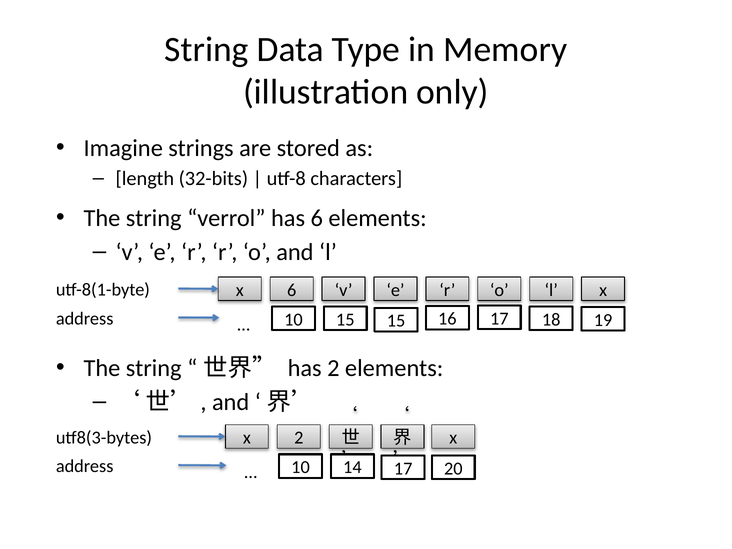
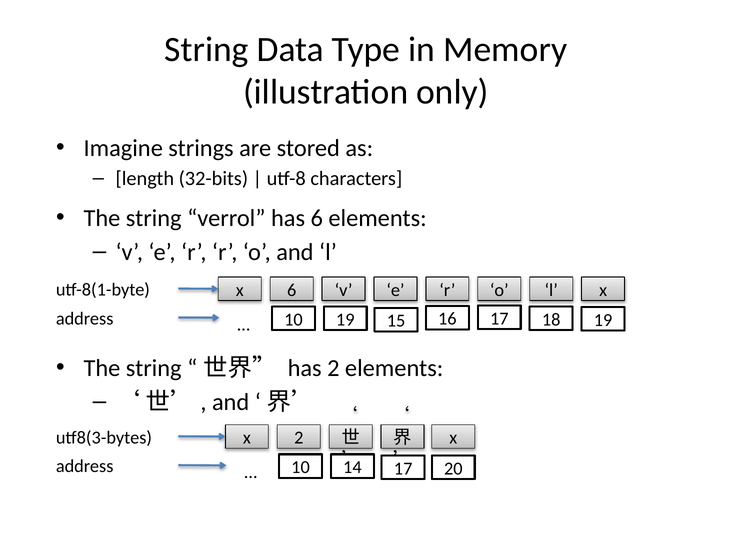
10 15: 15 -> 19 (345, 320)
